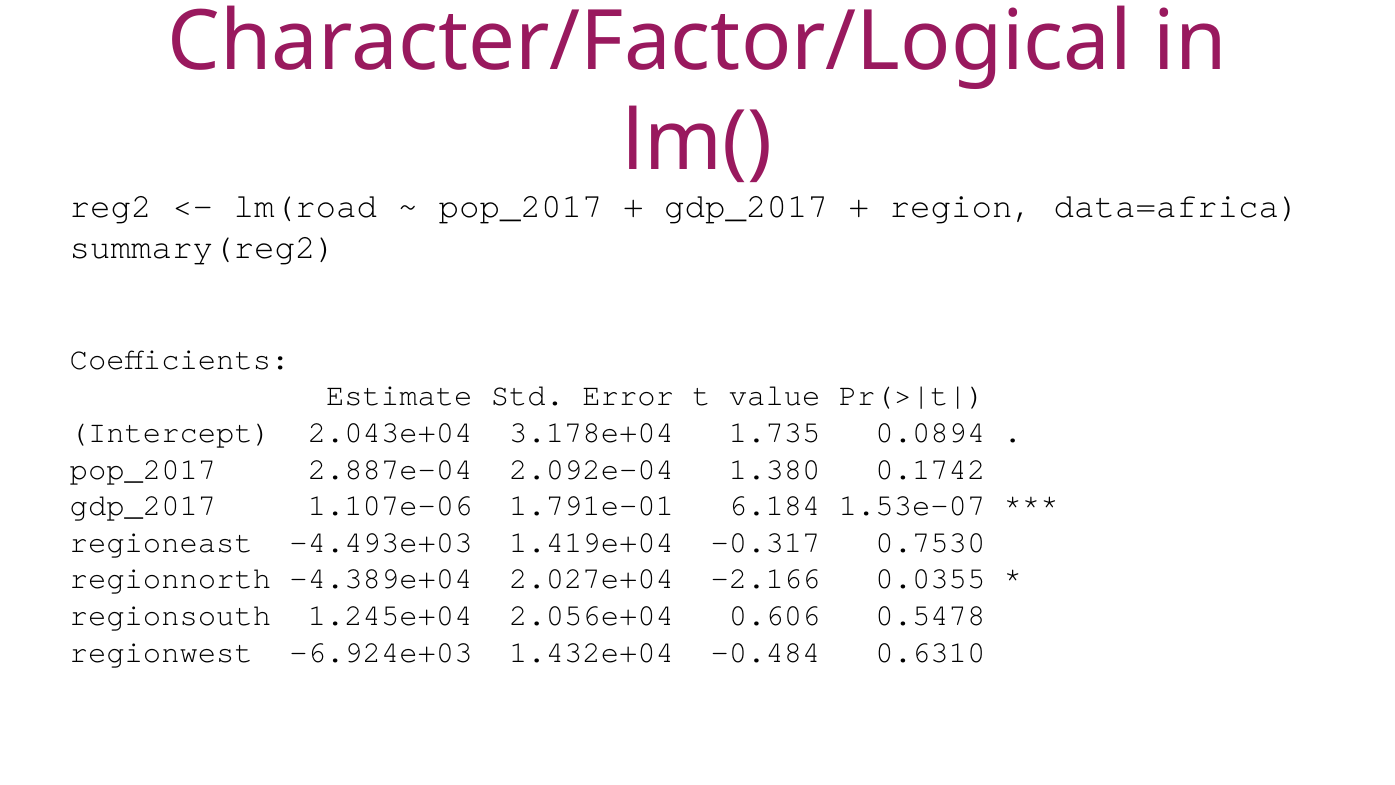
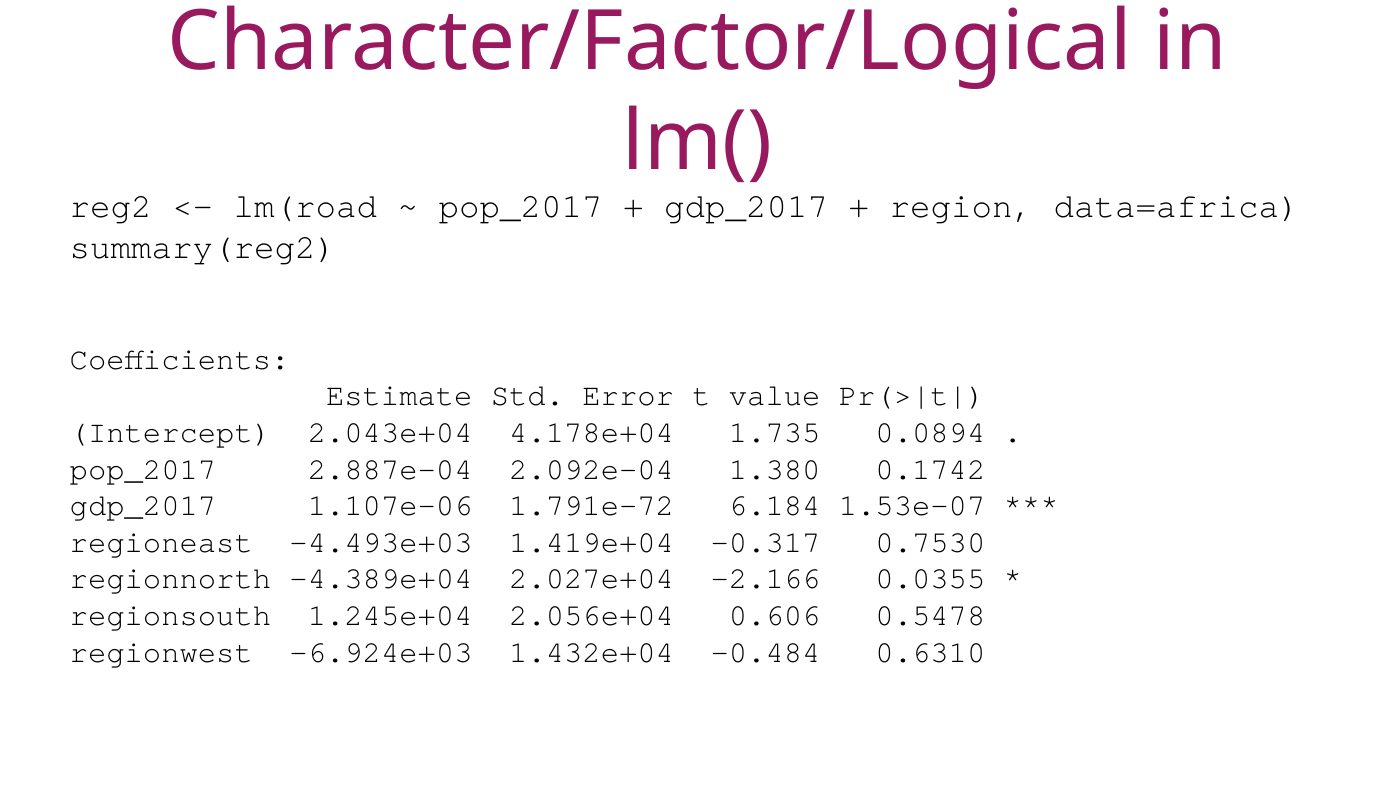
3.178e+04: 3.178e+04 -> 4.178e+04 (592, 432)
1.791e-01: 1.791e-01 -> 1.791e-72 (592, 505)
